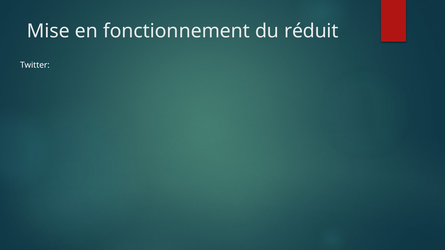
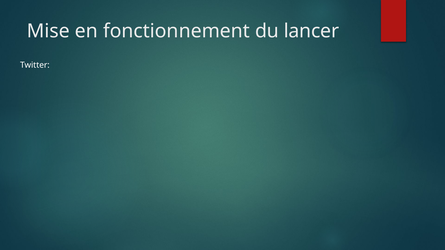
réduit: réduit -> lancer (311, 31)
